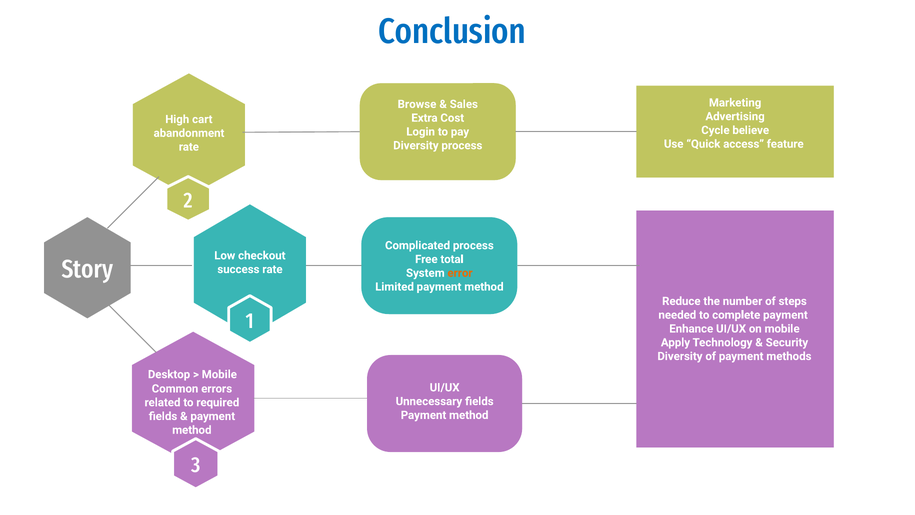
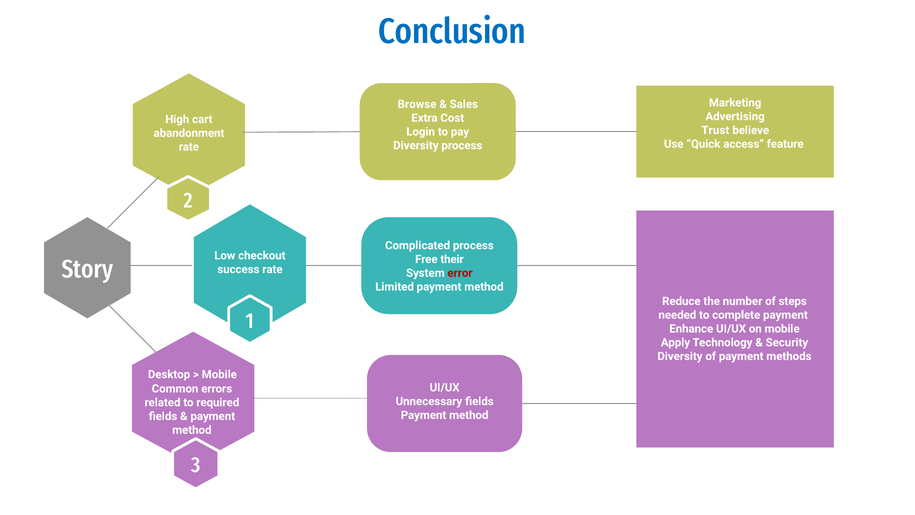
Cycle: Cycle -> Trust (715, 130)
total: total -> their (452, 259)
error colour: orange -> red (460, 273)
